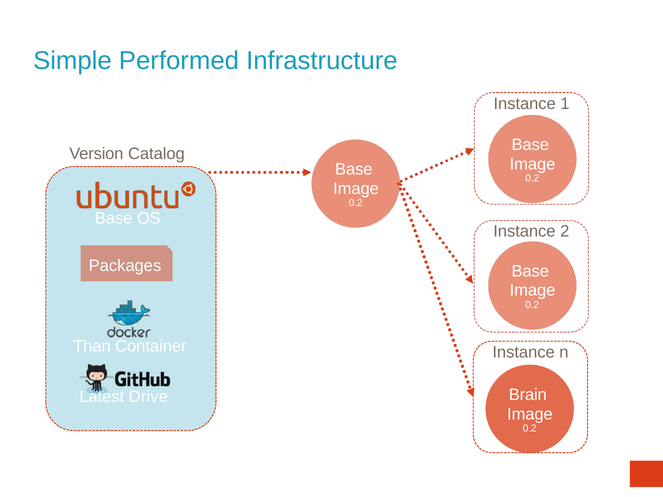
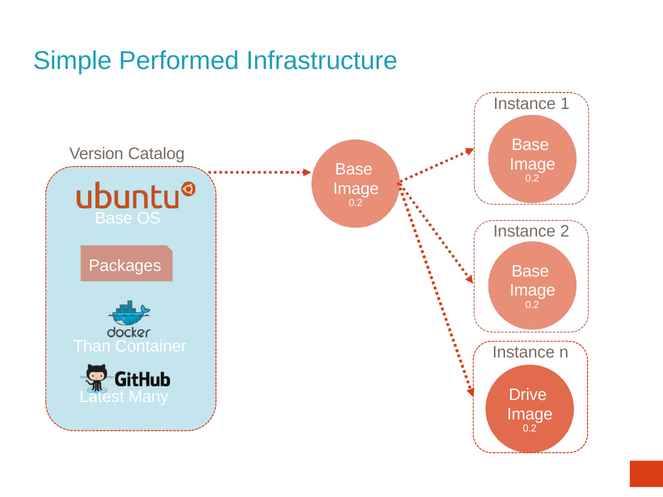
Brain: Brain -> Drive (528, 395)
Drive: Drive -> Many (149, 397)
